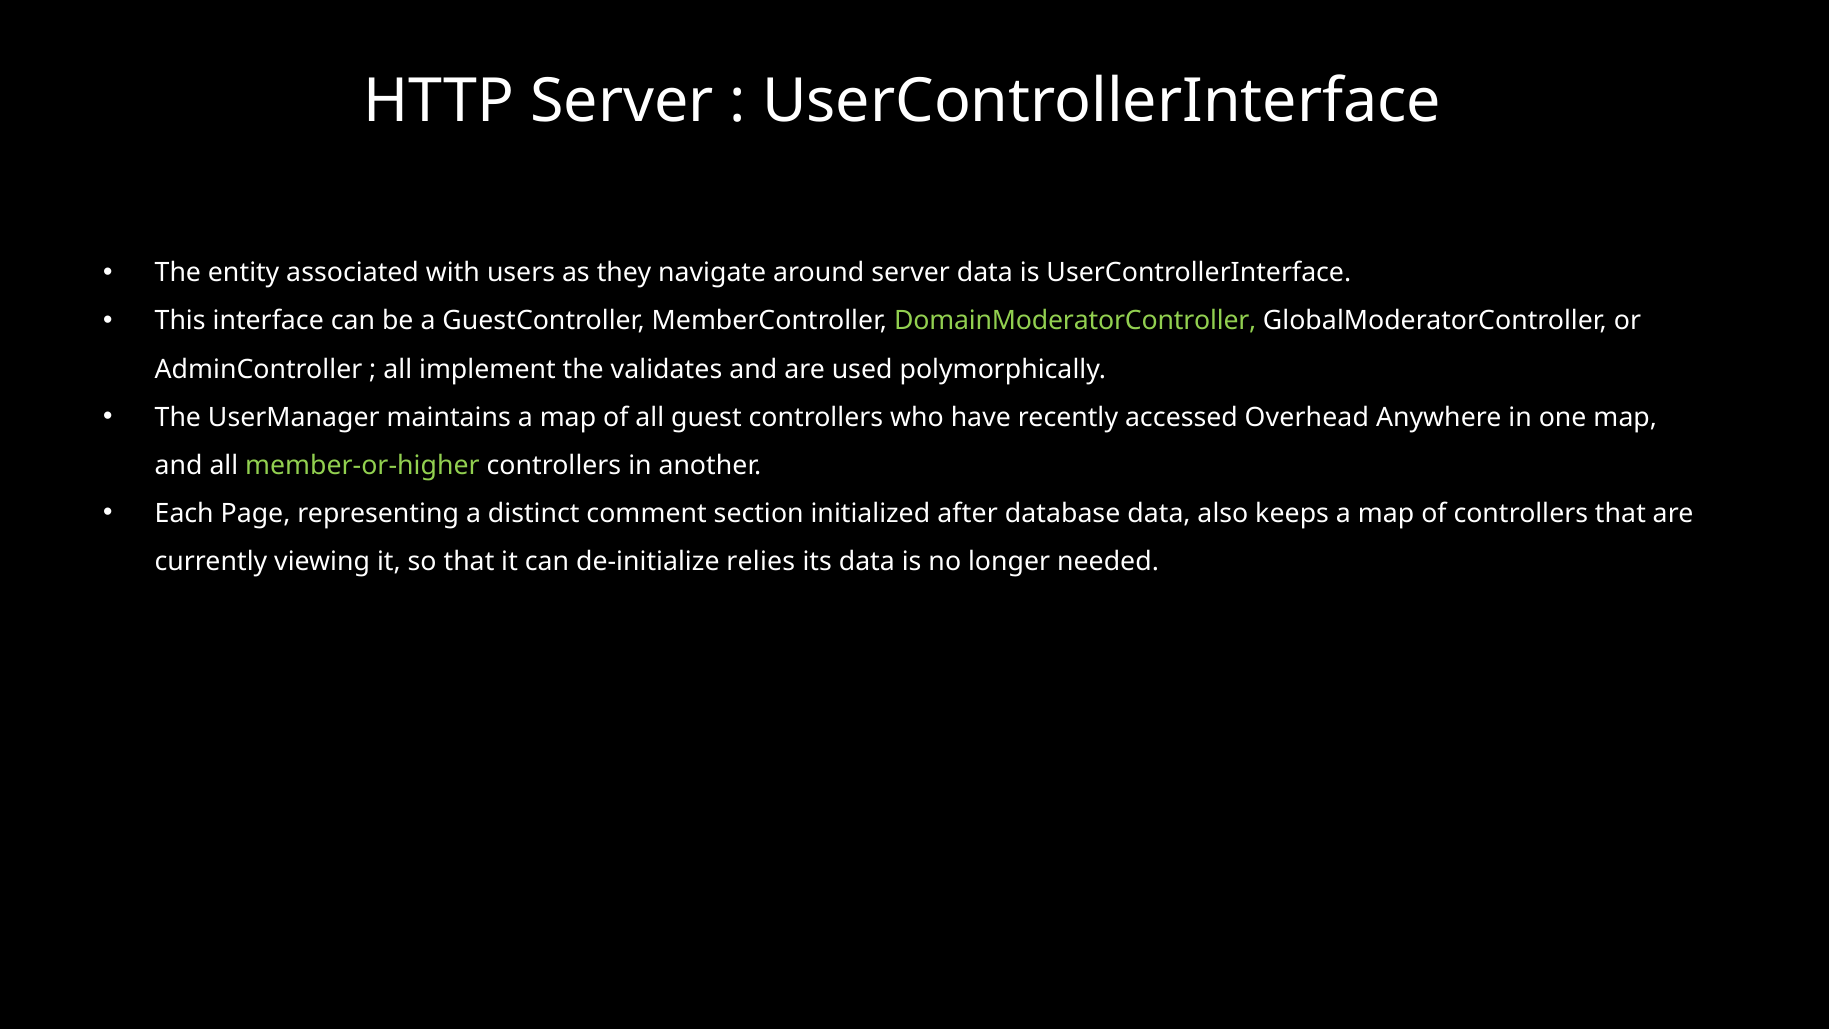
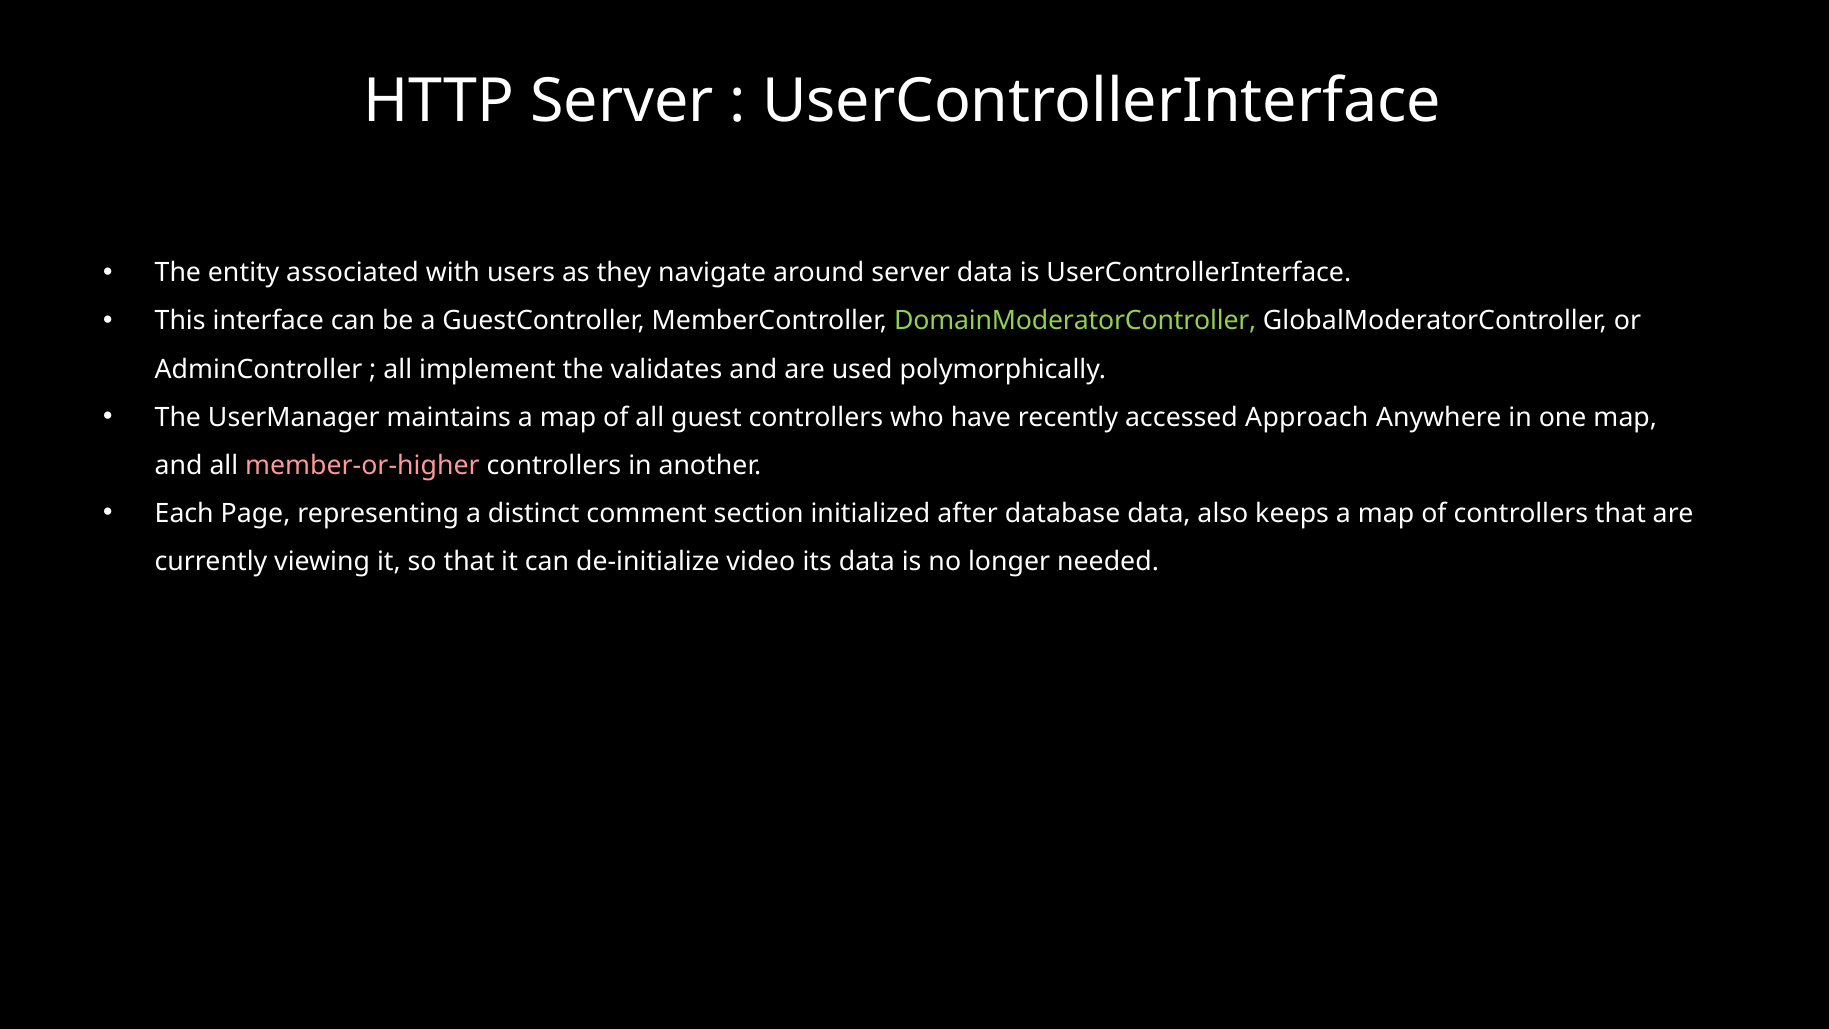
Overhead: Overhead -> Approach (1307, 417)
member-or-higher colour: light green -> pink (362, 465)
relies: relies -> video (761, 561)
